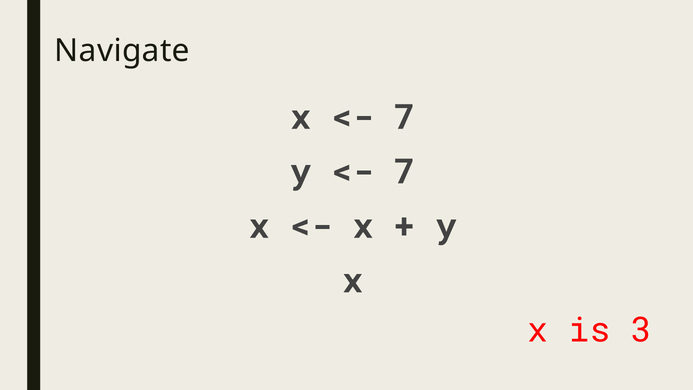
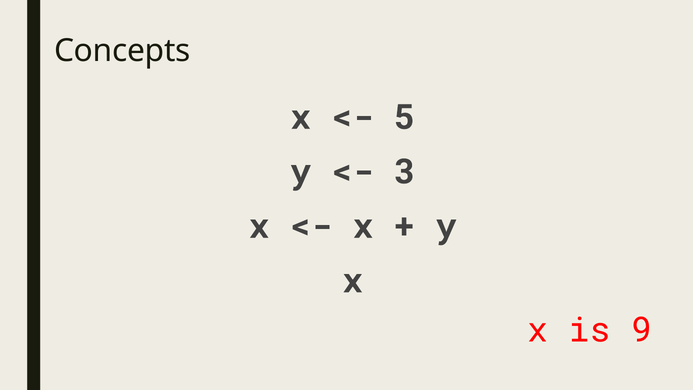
Navigate: Navigate -> Concepts (122, 51)
7: 7 -> 5 (404, 117)
7: 7 -> 3 (404, 172)
3: 3 -> 9 (642, 330)
